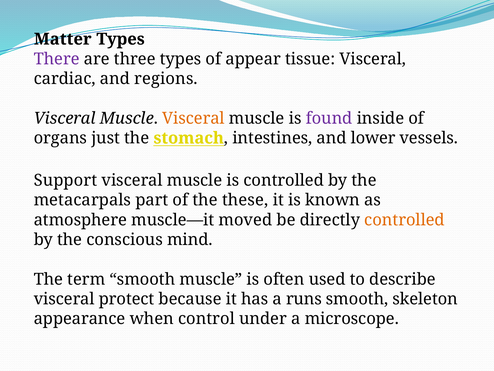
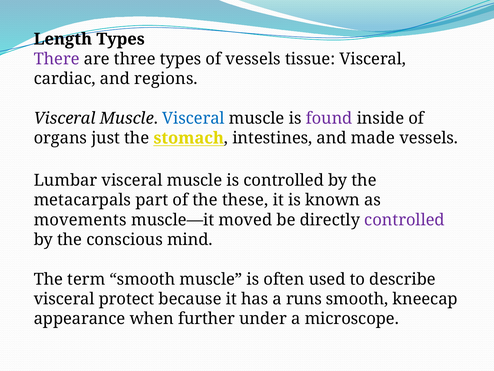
Matter: Matter -> Length (63, 39)
of appear: appear -> vessels (253, 59)
Visceral colour: orange -> blue (193, 118)
lower: lower -> made (373, 138)
Support: Support -> Lumbar (65, 180)
atmosphere: atmosphere -> movements (80, 220)
controlled colour: orange -> purple (405, 220)
skeleton: skeleton -> kneecap (425, 299)
control: control -> further (206, 318)
